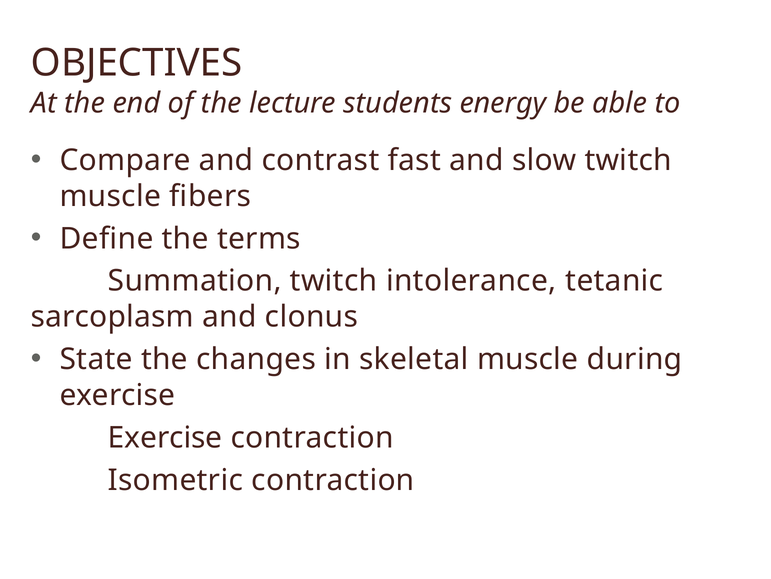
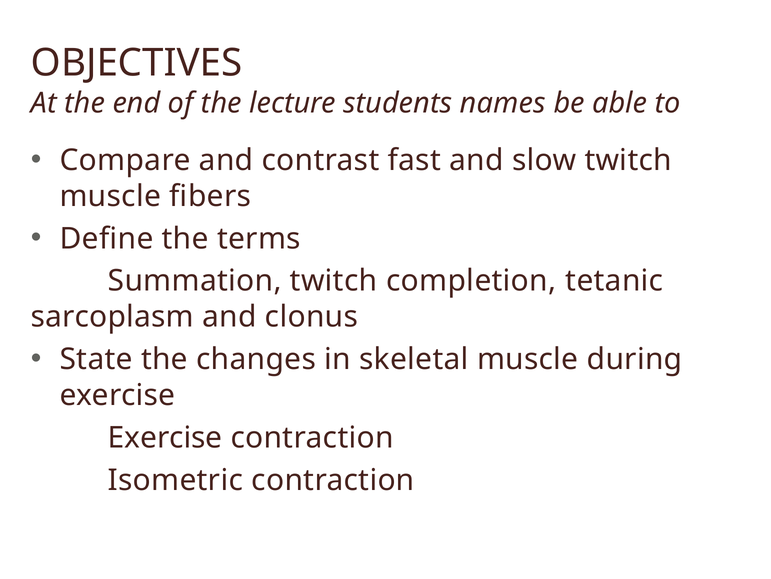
energy: energy -> names (503, 103)
intolerance: intolerance -> completion (471, 281)
